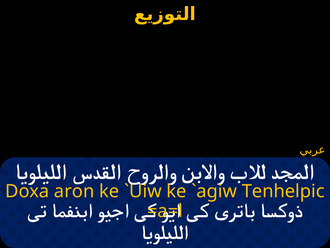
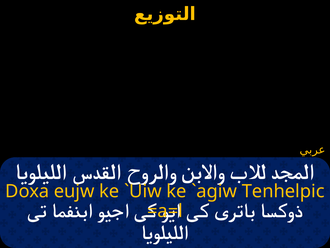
aron: aron -> eujw (74, 191)
